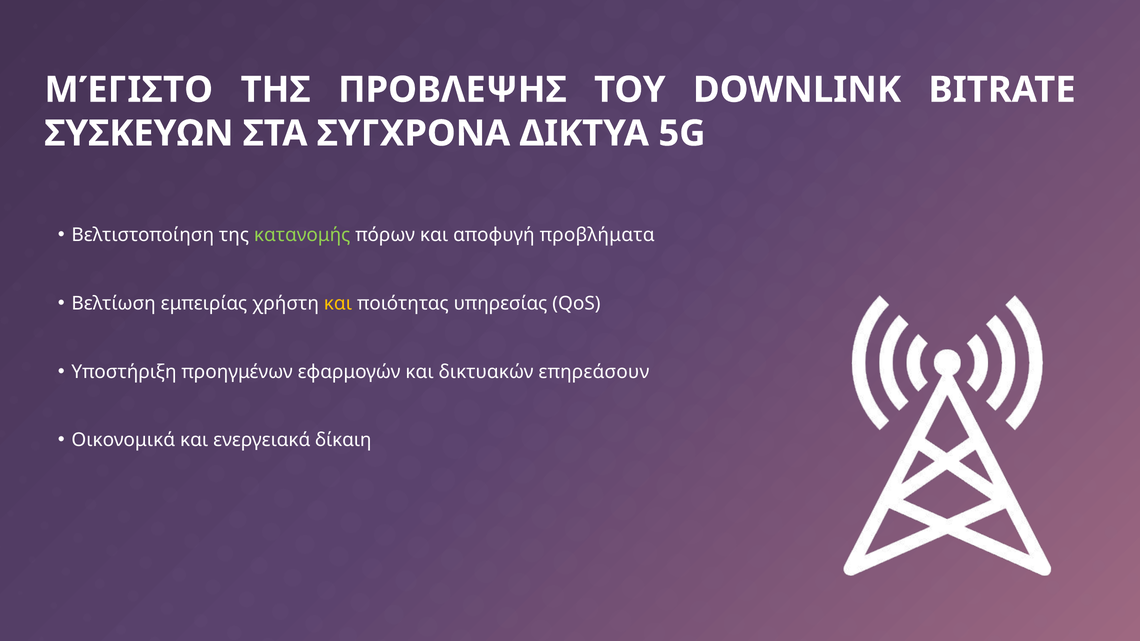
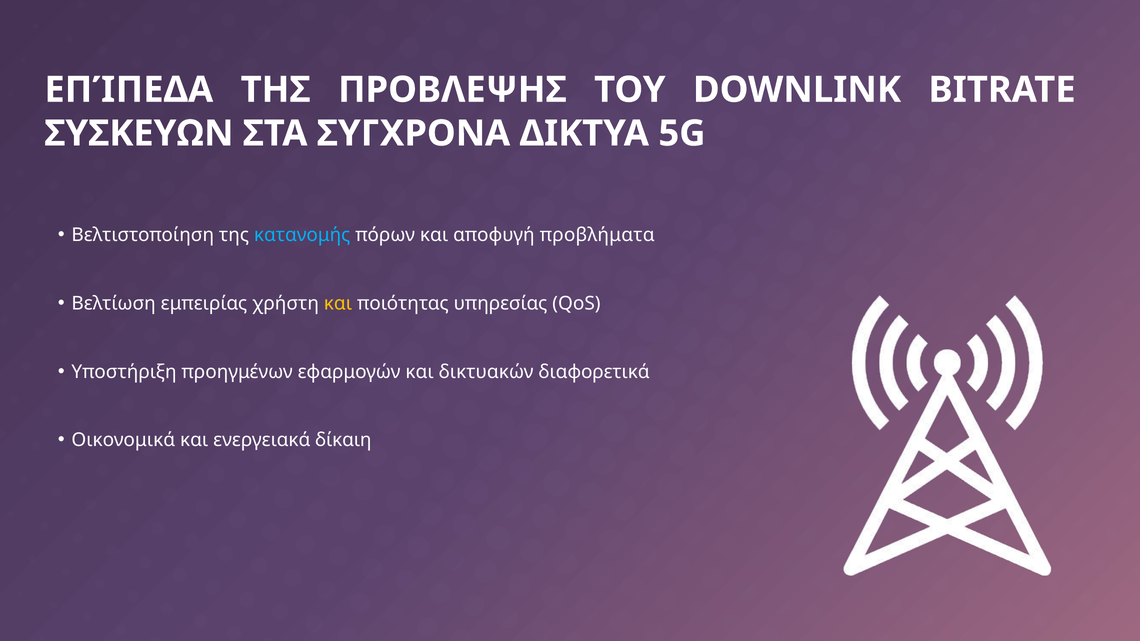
ΜΈΓΙΣΤΟ: ΜΈΓΙΣΤΟ -> ΕΠΊΠΕΔΑ (129, 90)
κατανομής colour: light green -> light blue (302, 235)
επηρεάσουν: επηρεάσουν -> διαφορετικά (594, 372)
